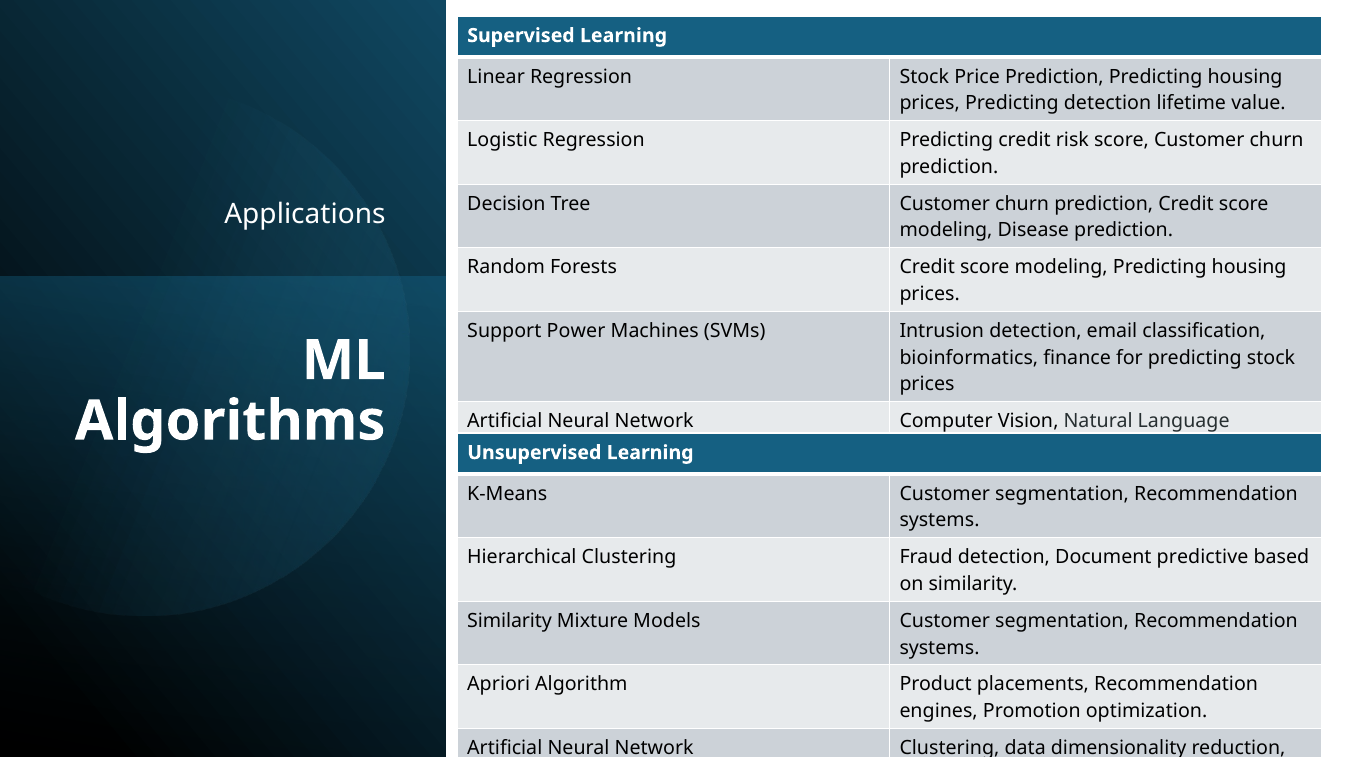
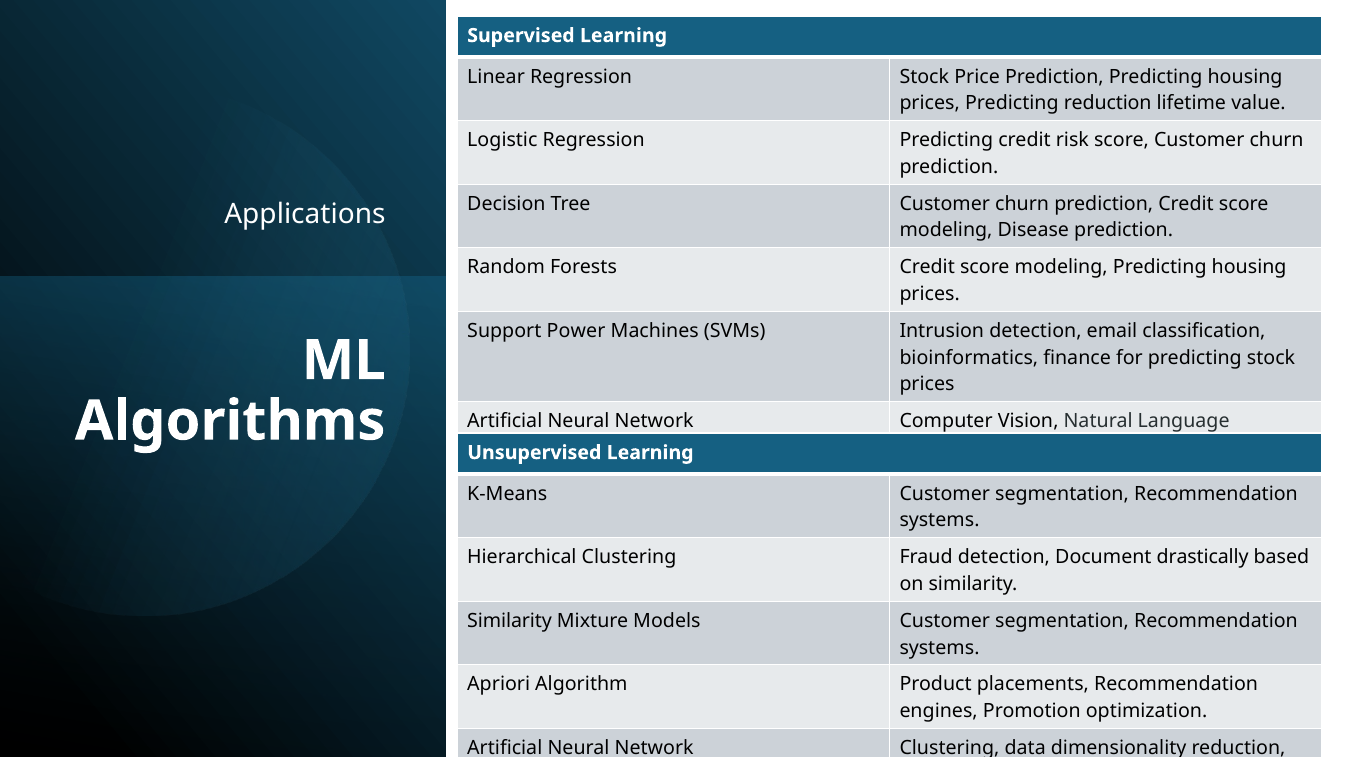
Predicting detection: detection -> reduction (1108, 103)
predictive: predictive -> drastically (1203, 557)
